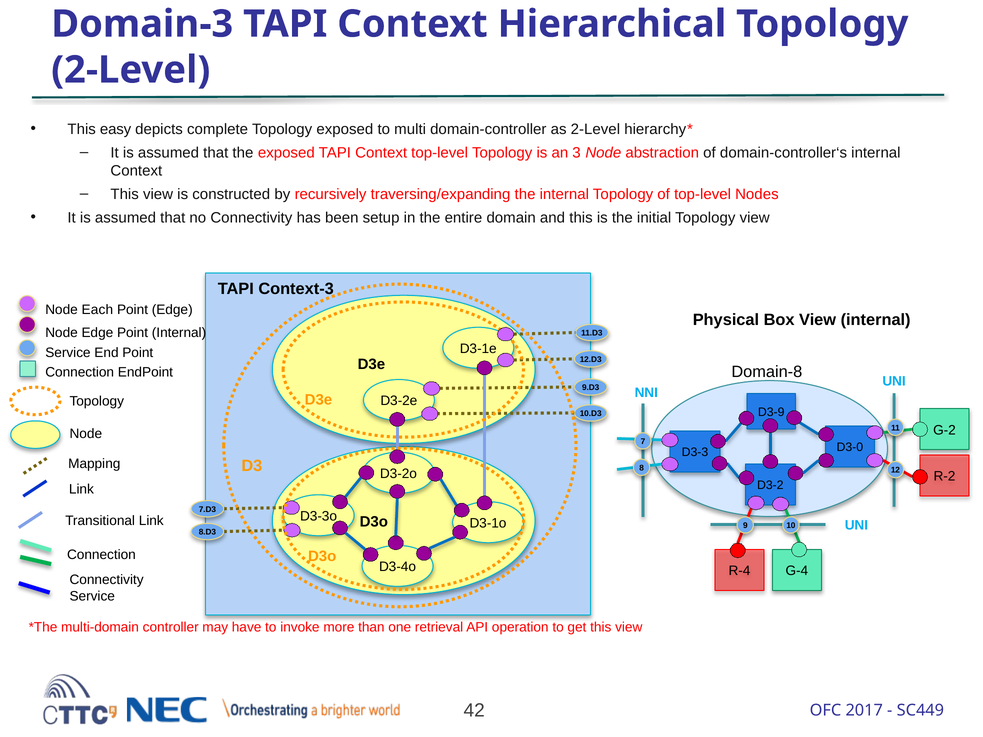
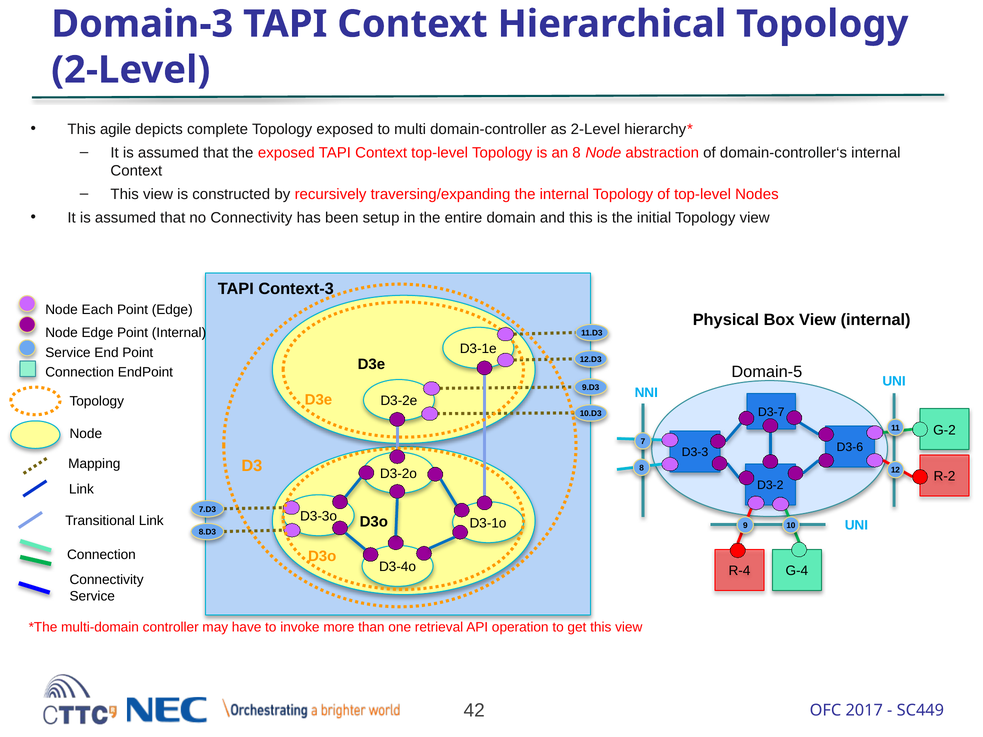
easy: easy -> agile (116, 129)
an 3: 3 -> 8 (577, 153)
Domain-8: Domain-8 -> Domain-5 (767, 372)
D3-9: D3-9 -> D3-7 (771, 412)
D3-0: D3-0 -> D3-6 (850, 448)
